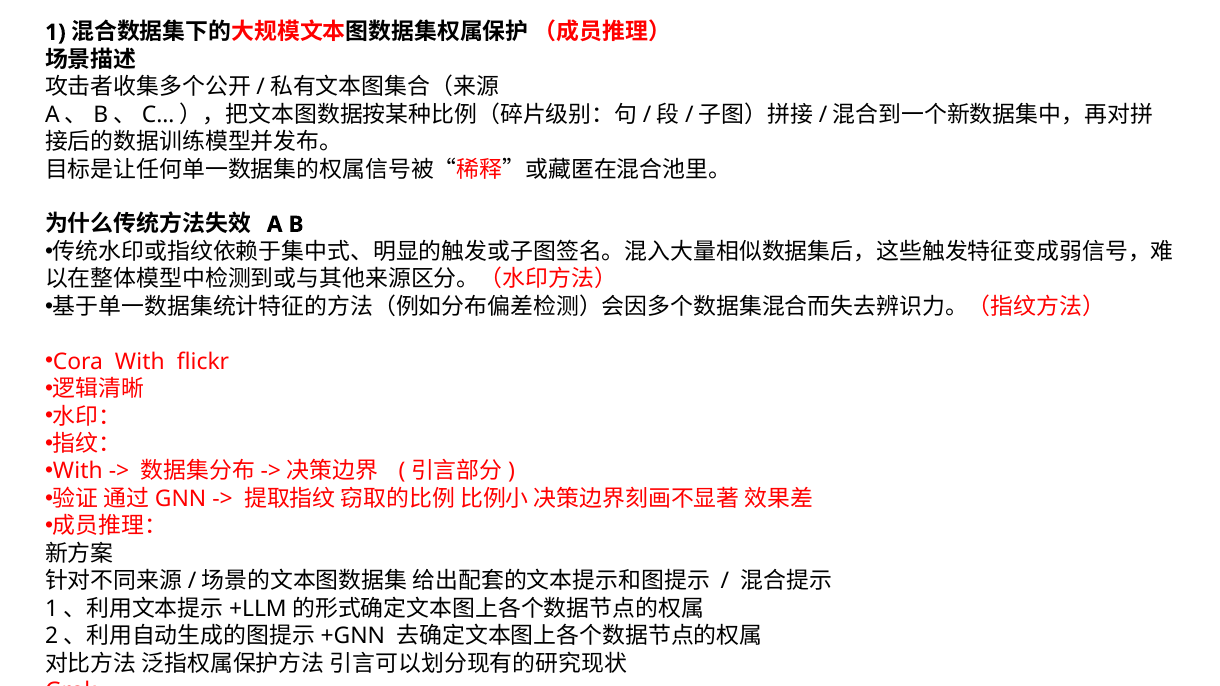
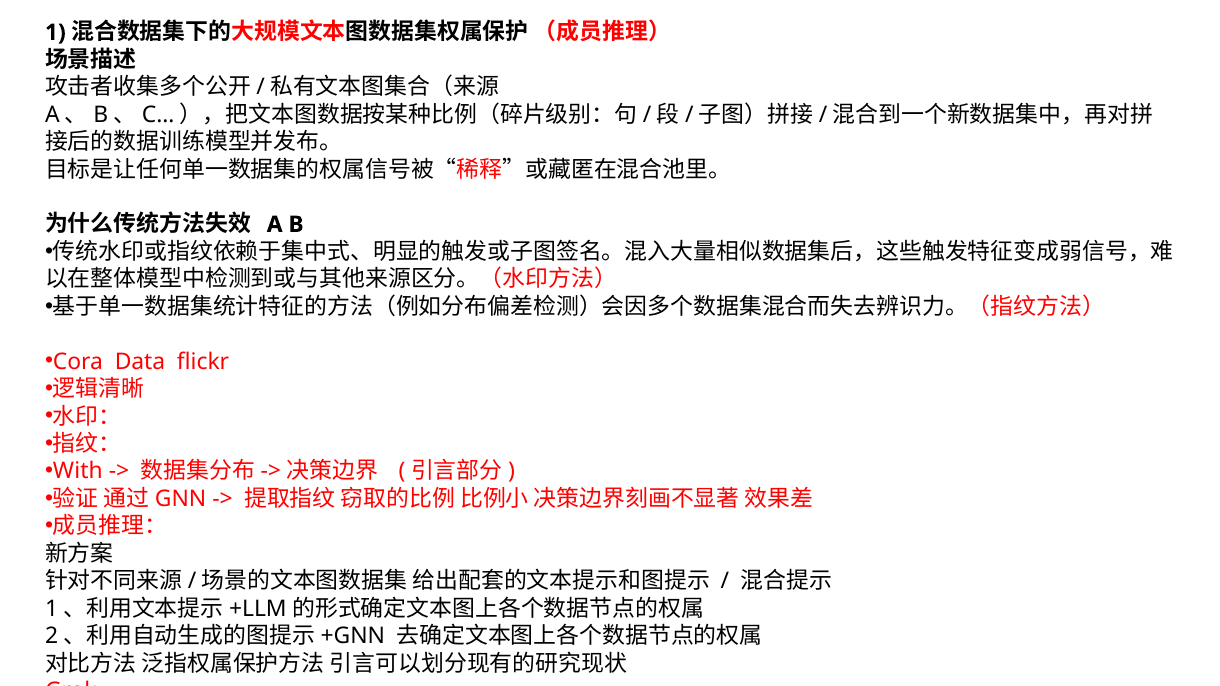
Cora With: With -> Data (140, 362)
